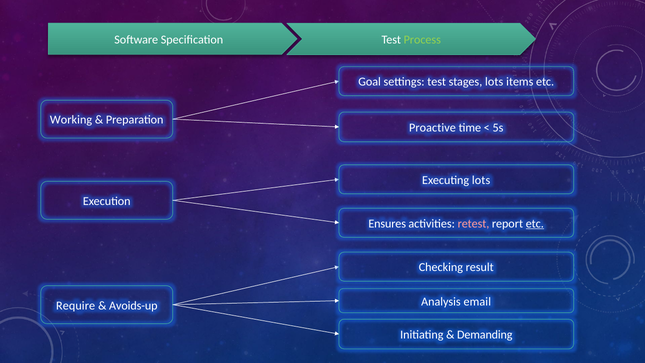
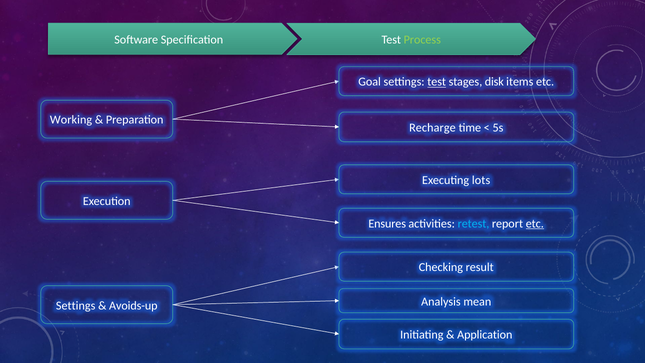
test underline: none -> present (437, 82)
stages lots: lots -> disk (494, 82)
Proactive: Proactive -> Recharge (432, 128)
retest colour: pink -> light blue (473, 223)
Require: Require -> Settings (76, 305)
email: email -> mean (477, 301)
Demanding: Demanding -> Application (485, 335)
